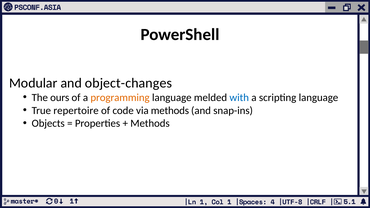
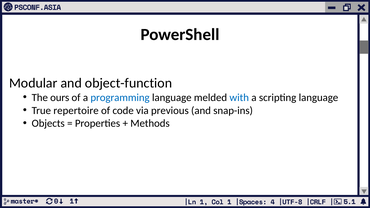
object-changes: object-changes -> object-function (129, 83)
programming colour: orange -> blue (120, 98)
via methods: methods -> previous (170, 111)
